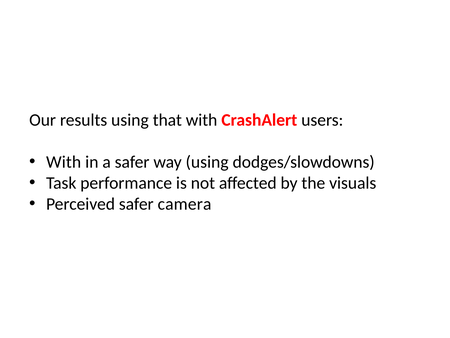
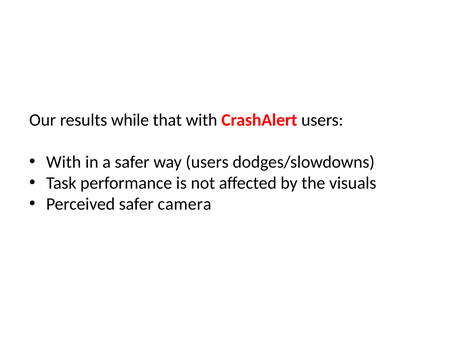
results using: using -> while (130, 120)
way using: using -> users (207, 162)
